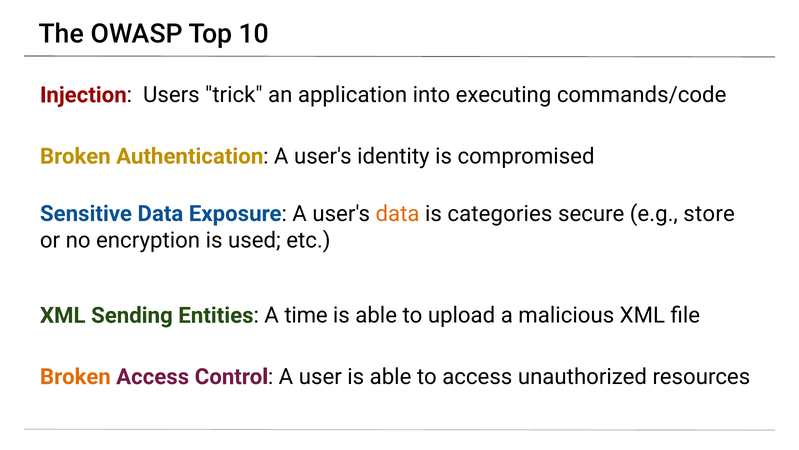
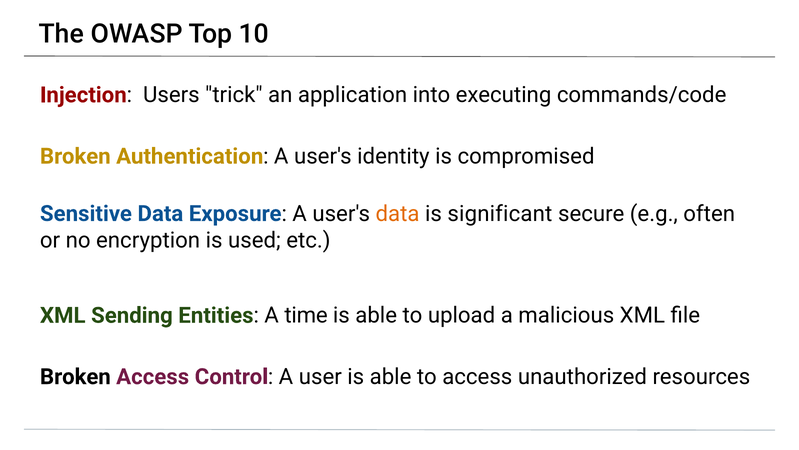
categories: categories -> significant (500, 213)
store: store -> often (709, 213)
Broken colour: orange -> black (75, 376)
